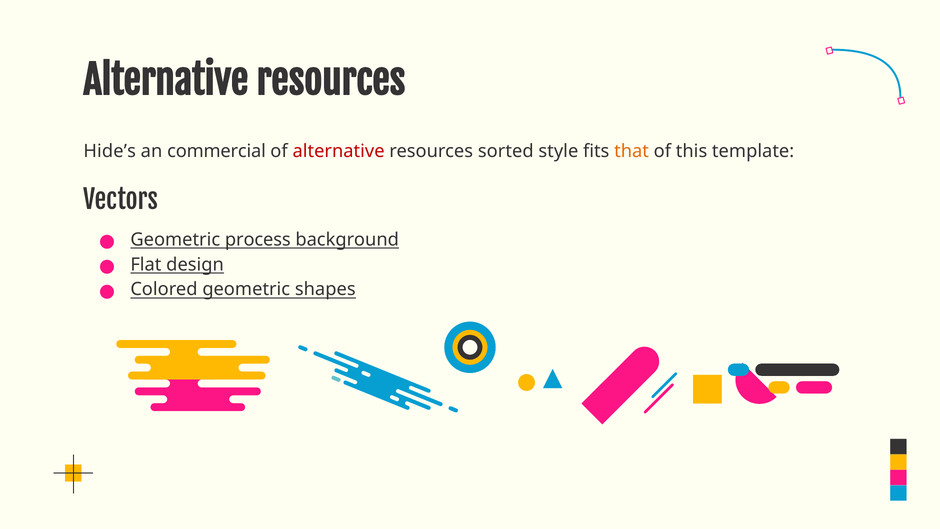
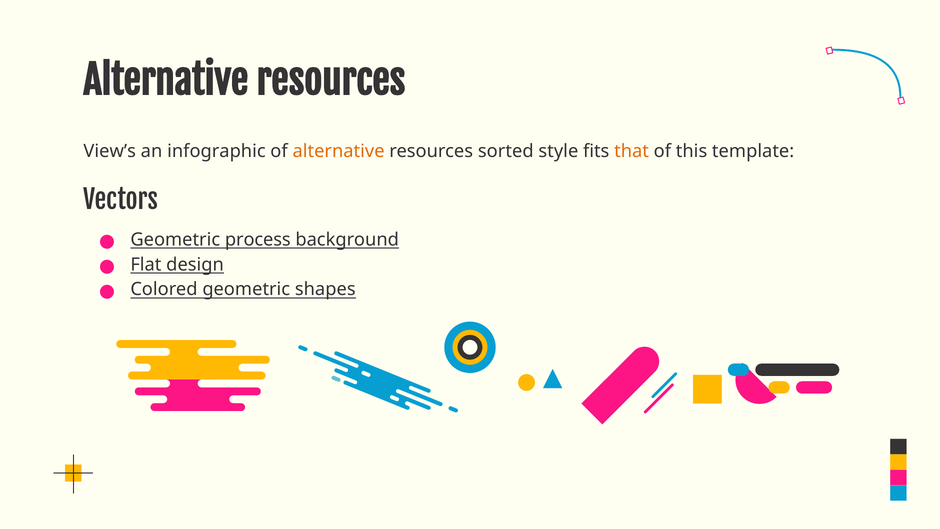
Hide’s: Hide’s -> View’s (110, 151)
commercial: commercial -> infographic (216, 151)
alternative colour: red -> orange (339, 151)
